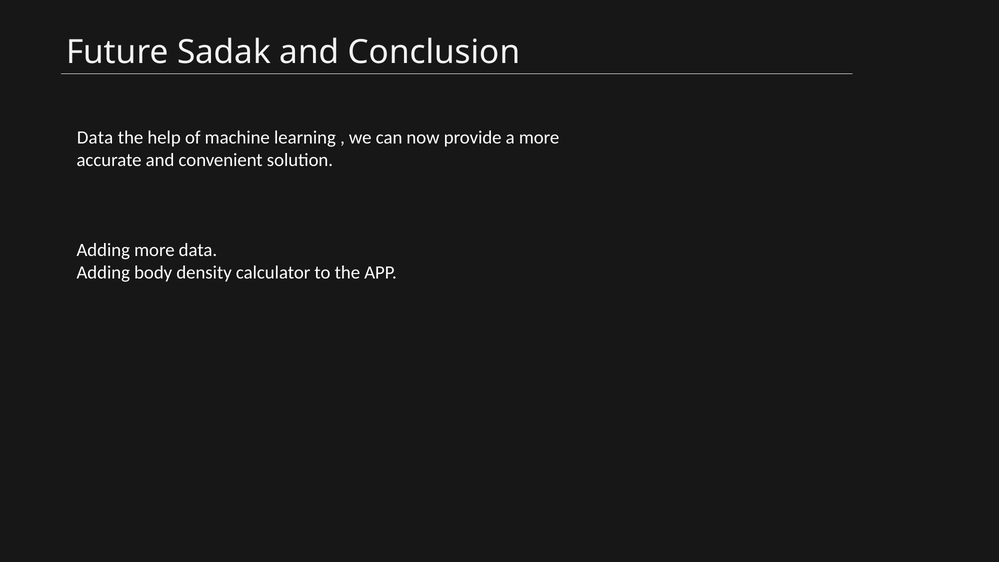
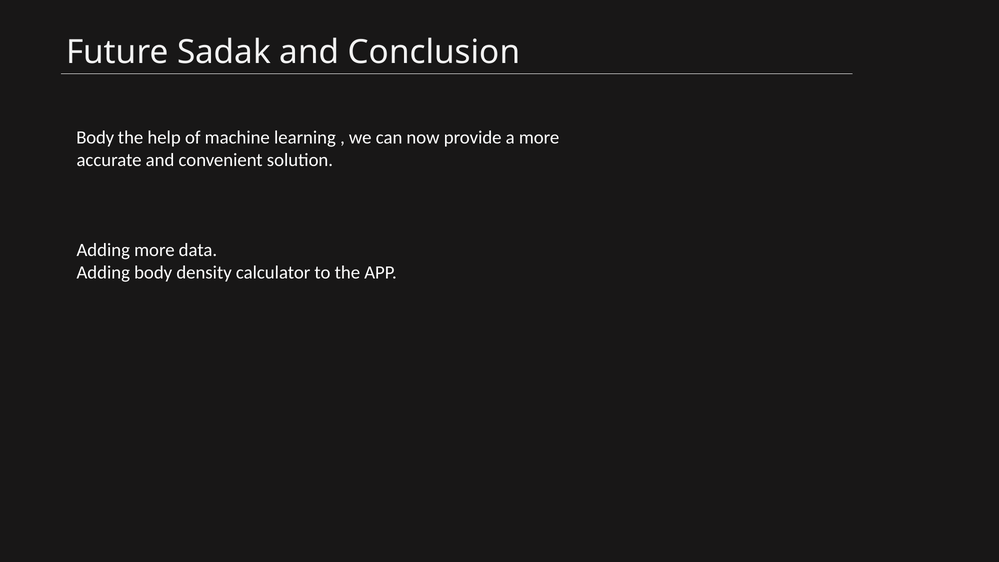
Data: Data -> Body (95, 138)
